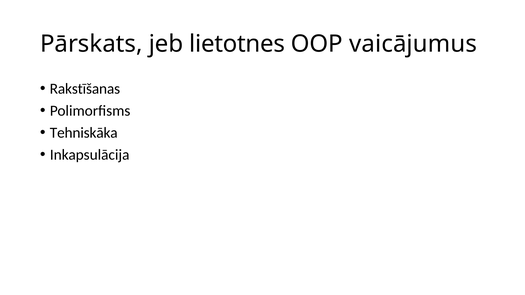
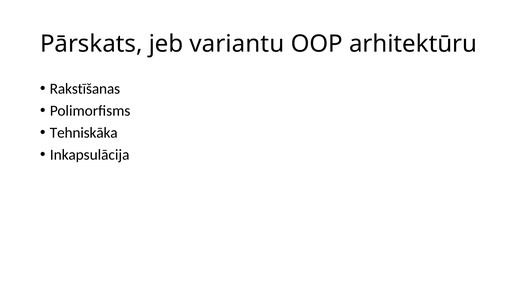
lietotnes: lietotnes -> variantu (237, 44)
vaicājumus: vaicājumus -> arhitektūru (413, 44)
